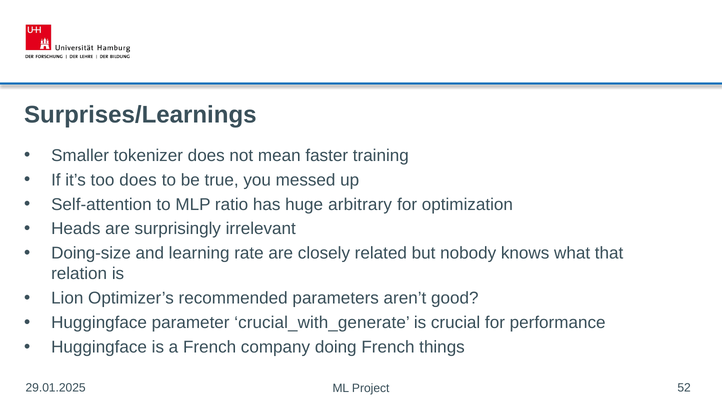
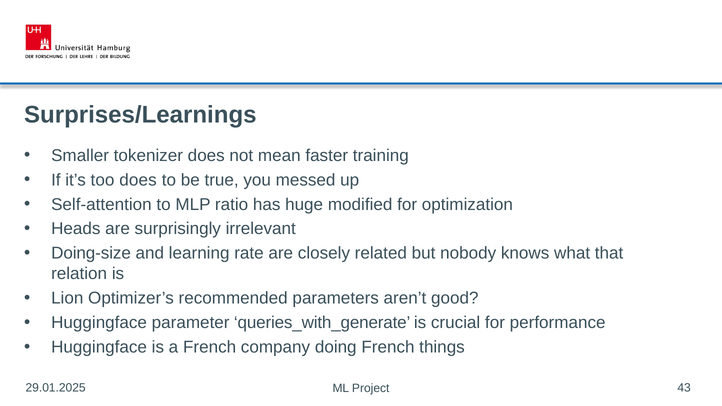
arbitrary: arbitrary -> modified (360, 204)
crucial_with_generate: crucial_with_generate -> queries_with_generate (322, 323)
52: 52 -> 43 (684, 388)
